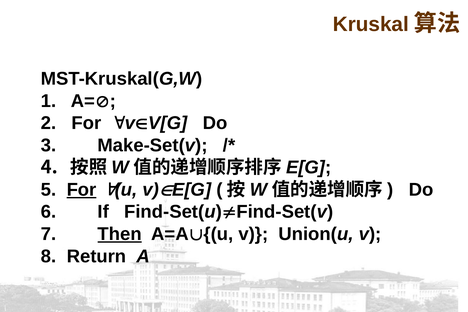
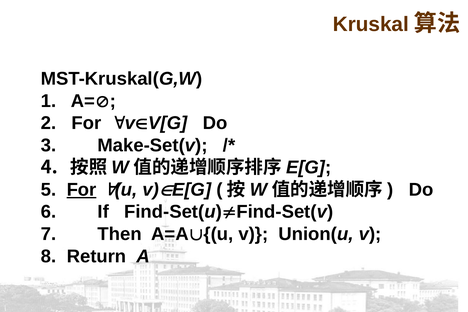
Then underline: present -> none (120, 234)
